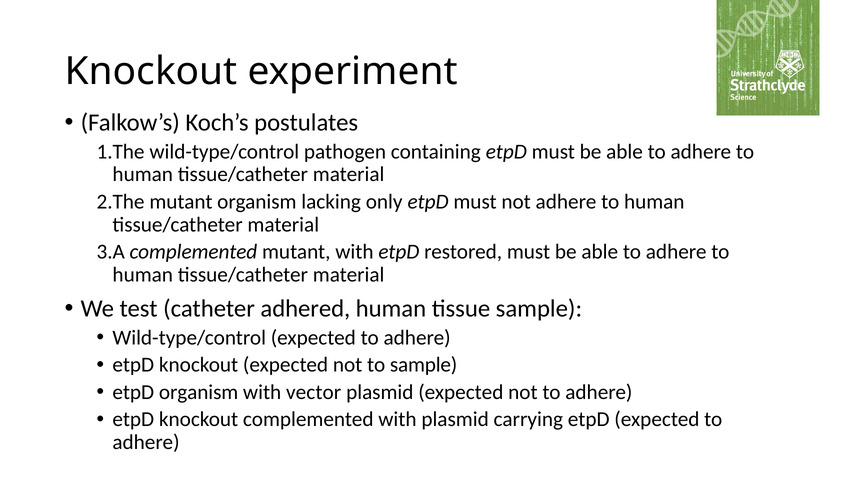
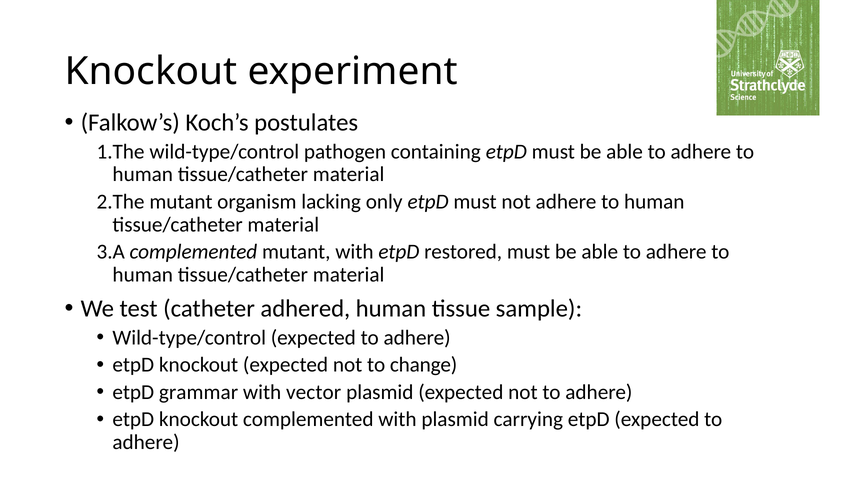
to sample: sample -> change (424, 365)
etpD organism: organism -> grammar (199, 393)
